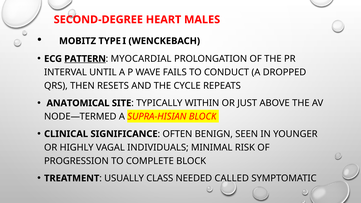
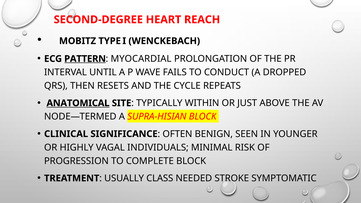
MALES: MALES -> REACH (202, 20)
ANATOMICAL underline: none -> present (78, 103)
CALLED: CALLED -> STROKE (232, 178)
